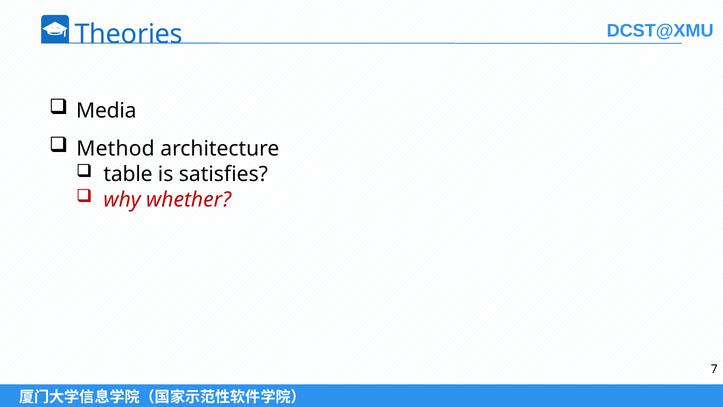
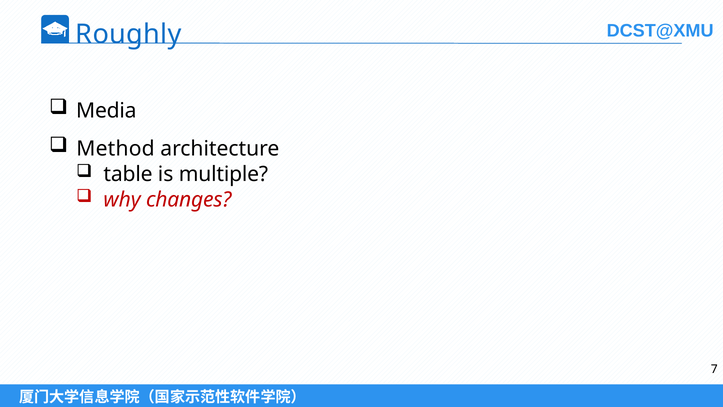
Theories: Theories -> Roughly (128, 34)
satisfies: satisfies -> multiple (223, 174)
whether: whether -> changes (189, 199)
